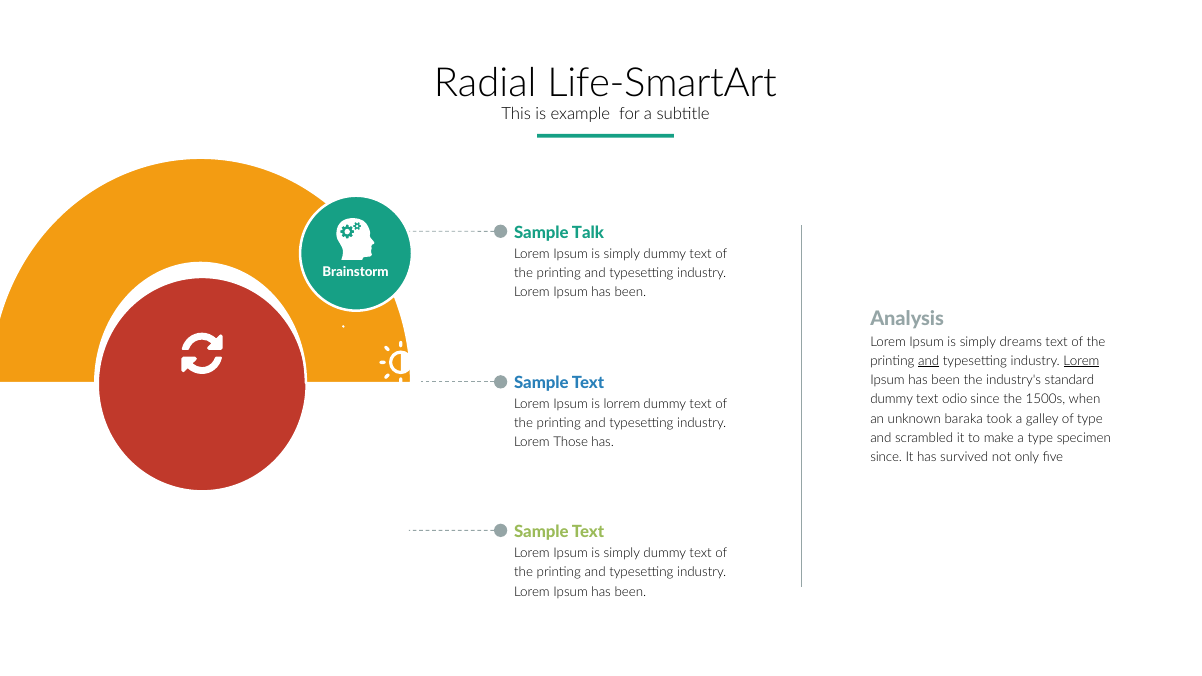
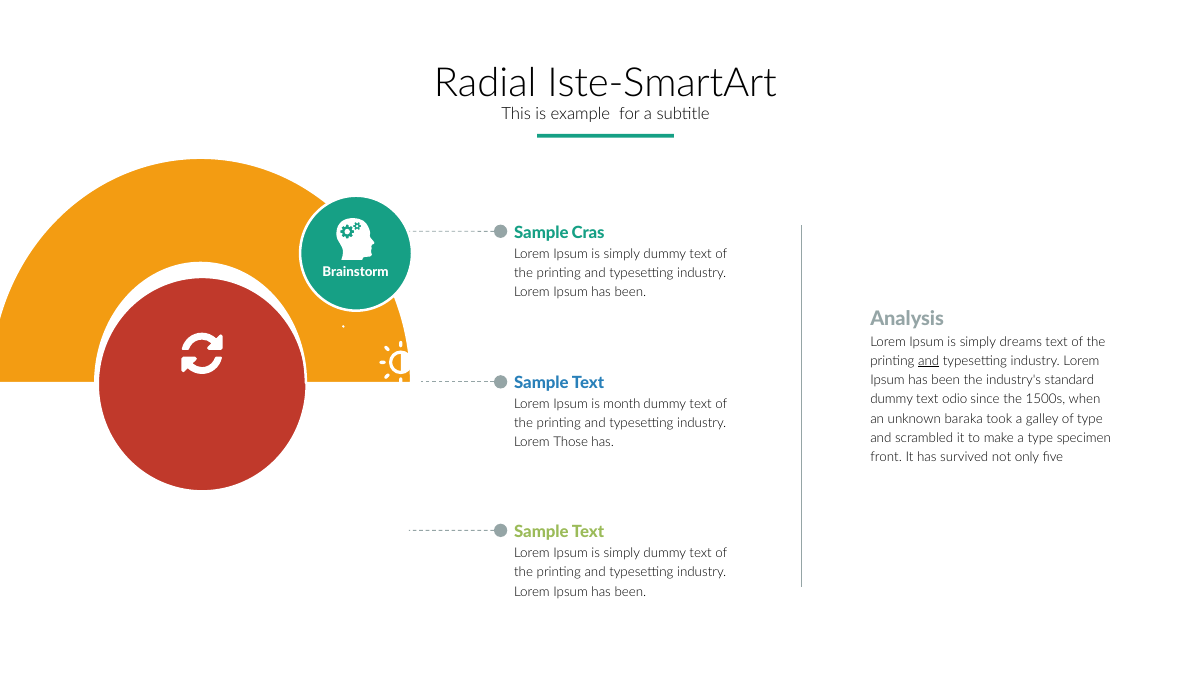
Life-SmartArt: Life-SmartArt -> Iste-SmartArt (662, 83)
Talk: Talk -> Cras (588, 233)
Lorem underline: present -> none (1081, 361)
lorrem: lorrem -> month (622, 404)
since: since -> front (886, 457)
